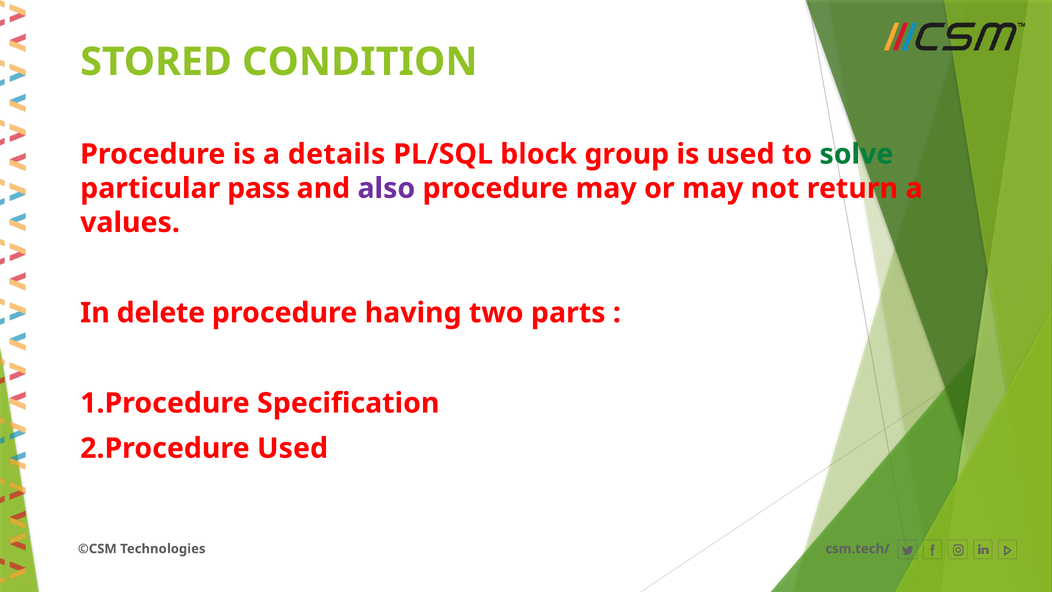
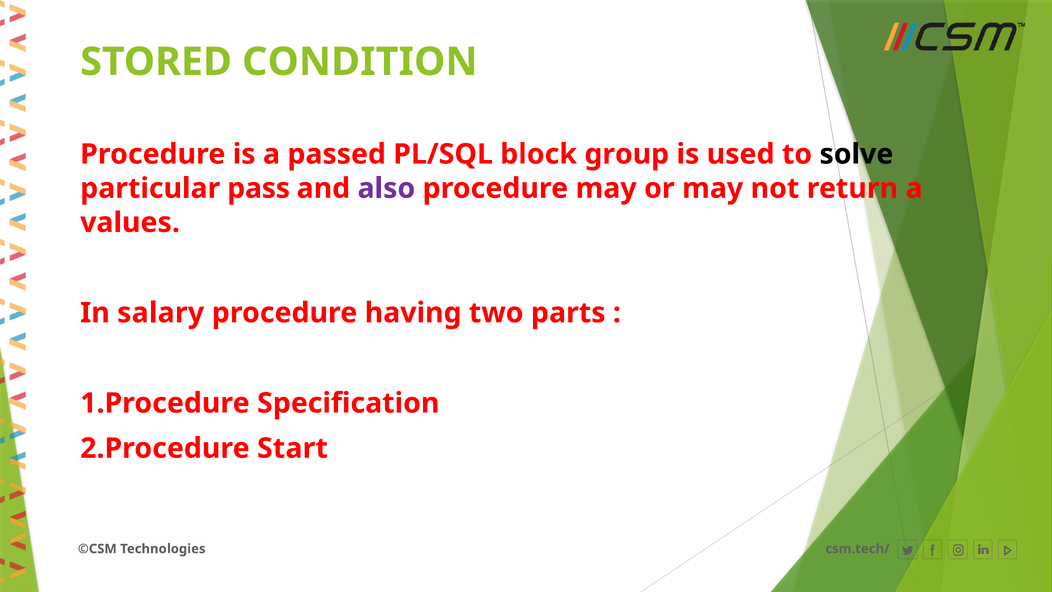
details: details -> passed (337, 154)
solve colour: green -> black (856, 154)
delete: delete -> salary (161, 313)
2.Procedure Used: Used -> Start (292, 448)
